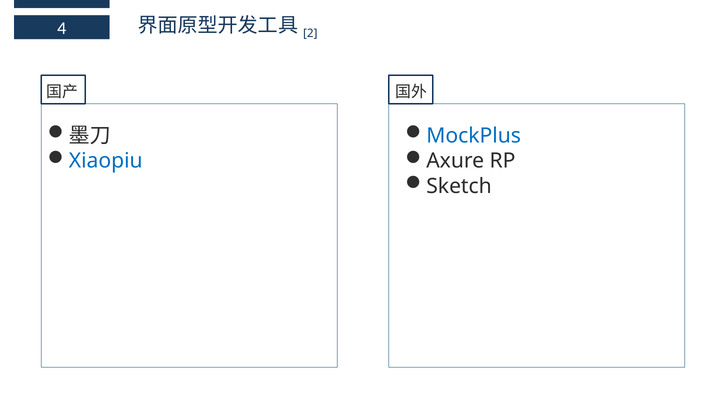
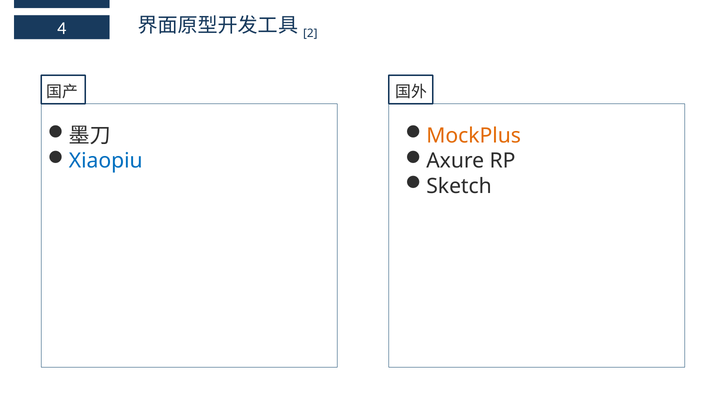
MockPlus colour: blue -> orange (474, 136)
